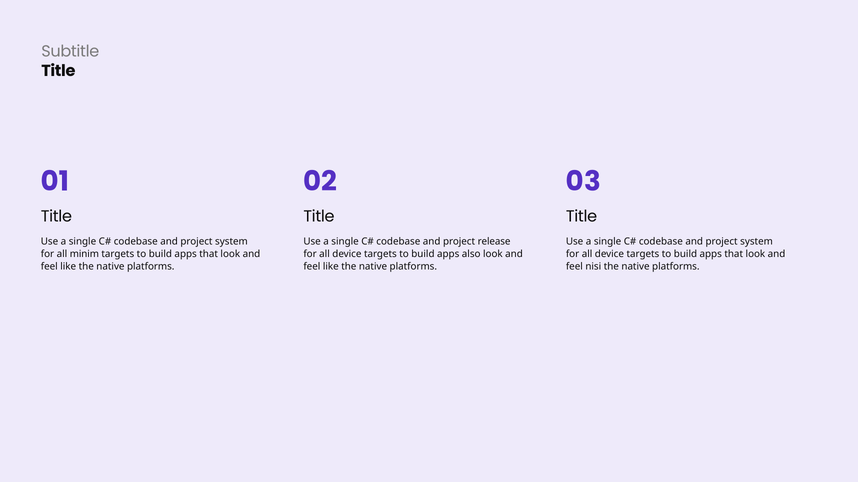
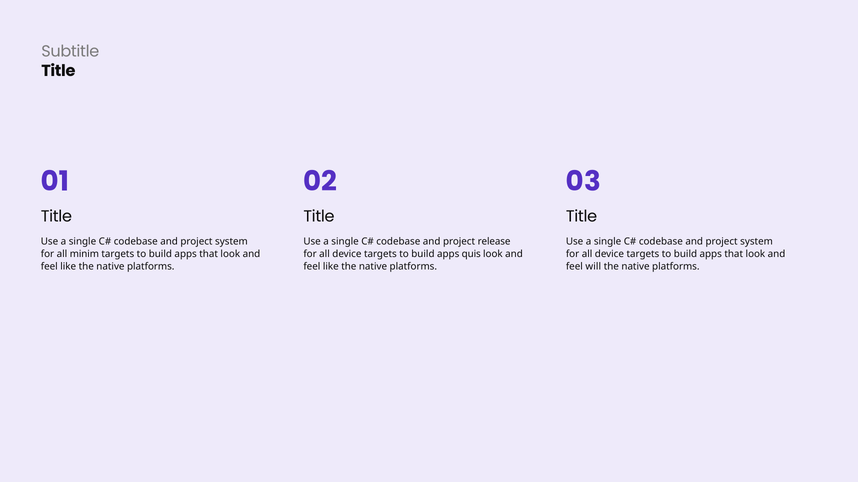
also: also -> quis (471, 254)
nisi: nisi -> will (593, 267)
